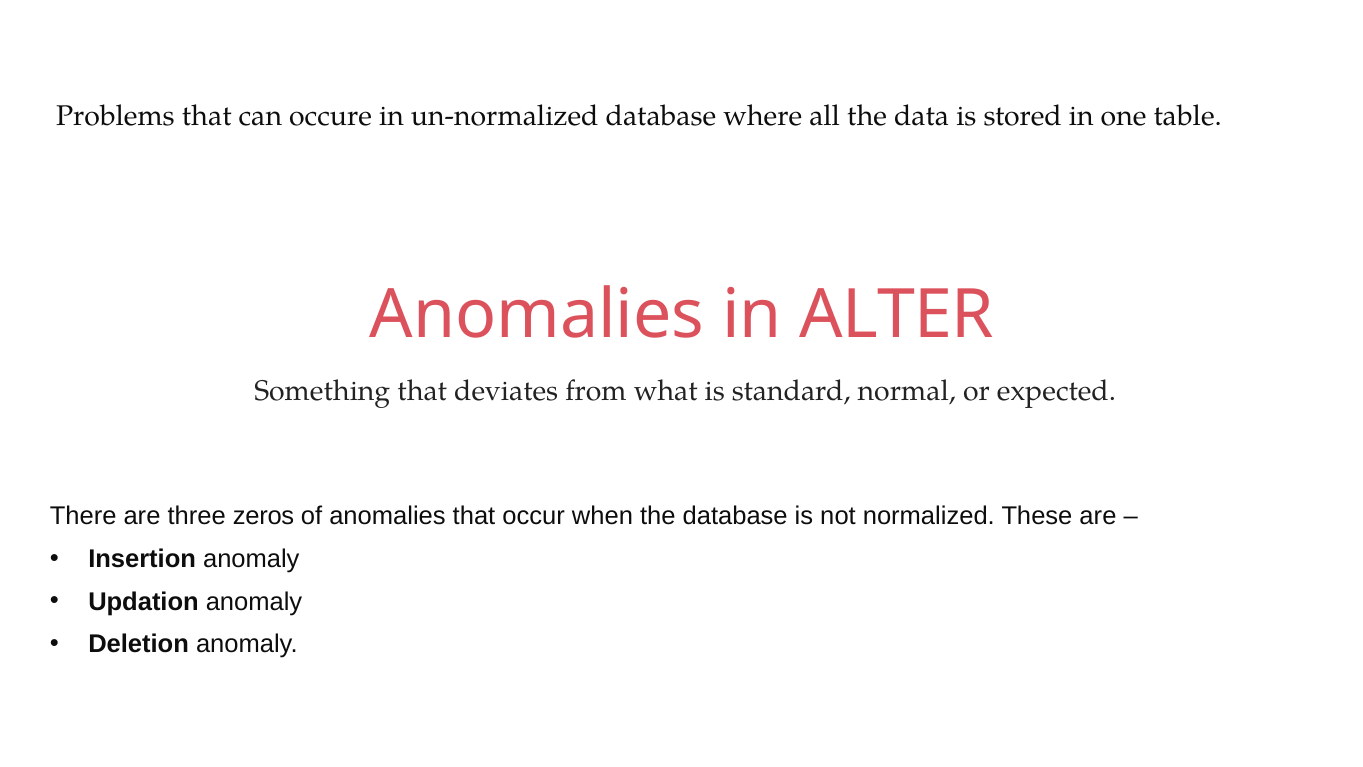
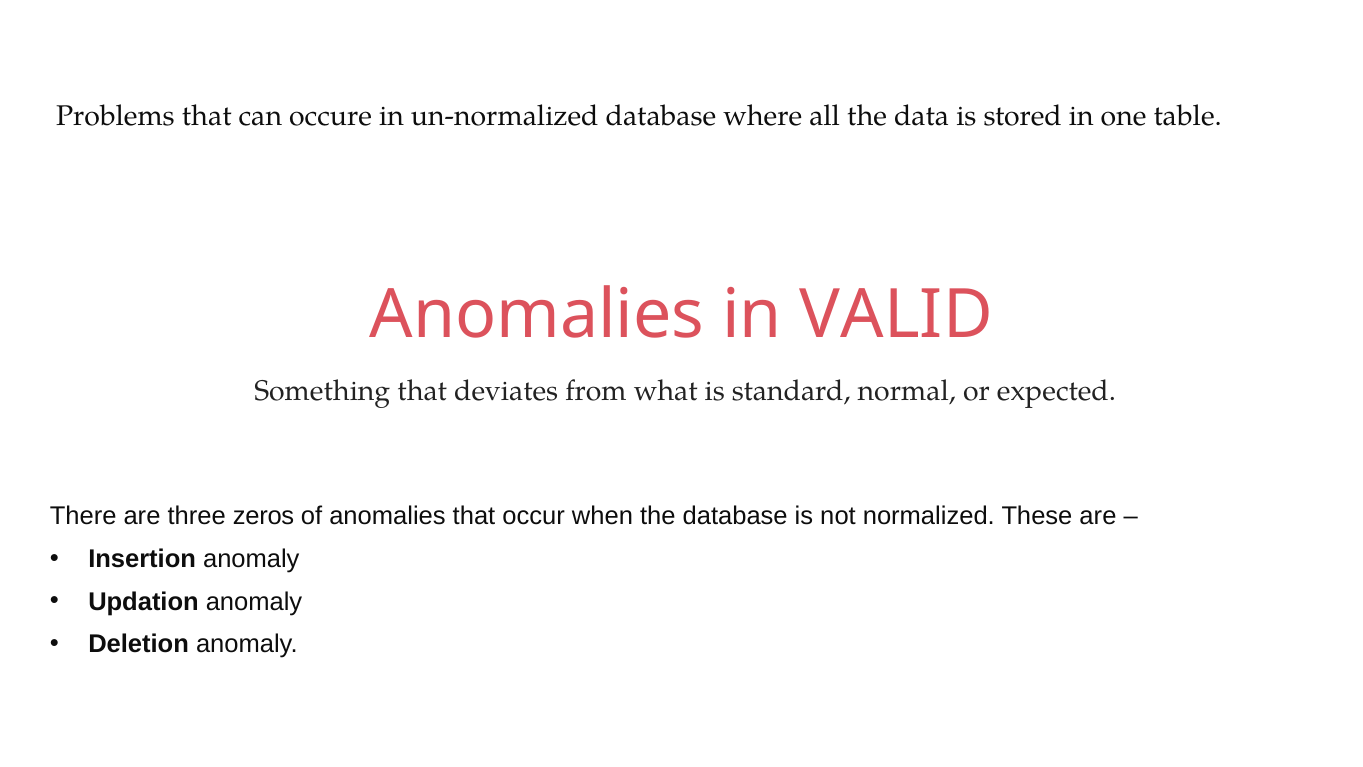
ALTER: ALTER -> VALID (896, 315)
